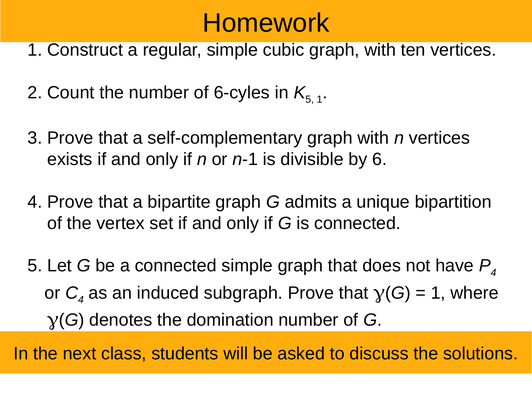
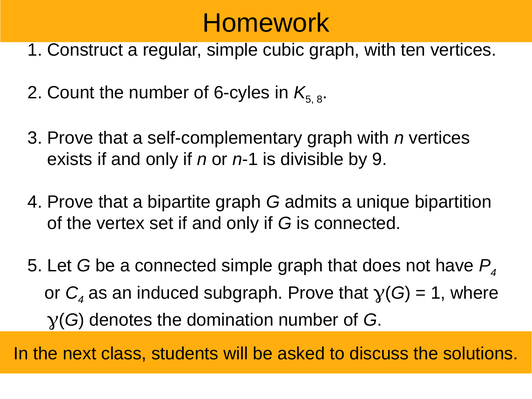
5 1: 1 -> 8 (320, 99)
6: 6 -> 9 (380, 159)
